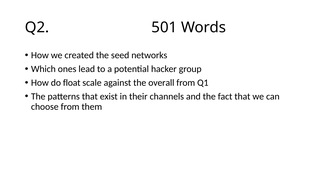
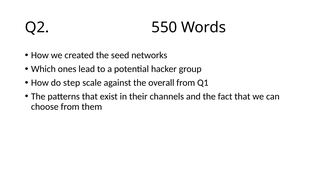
501: 501 -> 550 (164, 27)
float: float -> step (72, 83)
